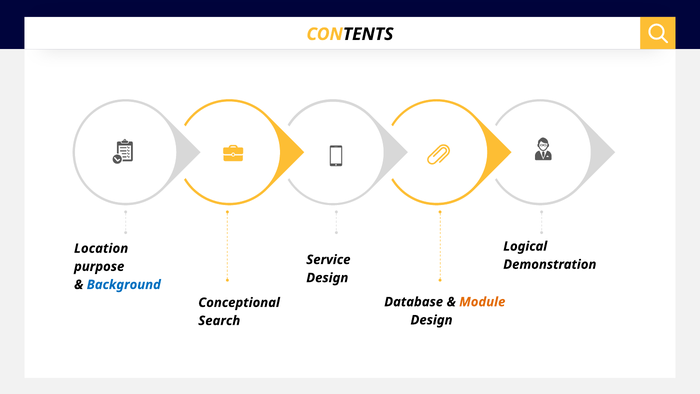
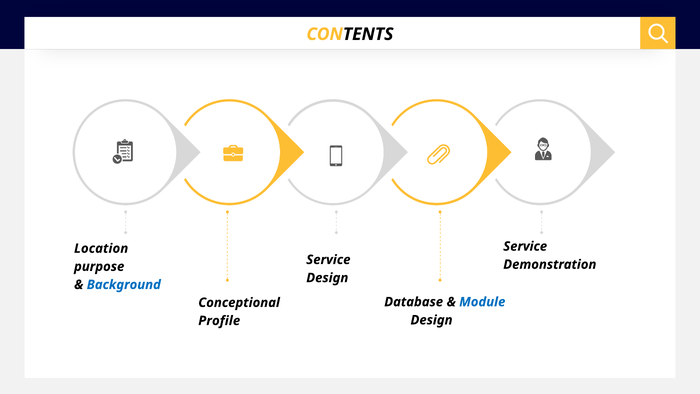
Logical: Logical -> Service (525, 246)
Module colour: orange -> blue (482, 302)
Search: Search -> Profile (219, 321)
